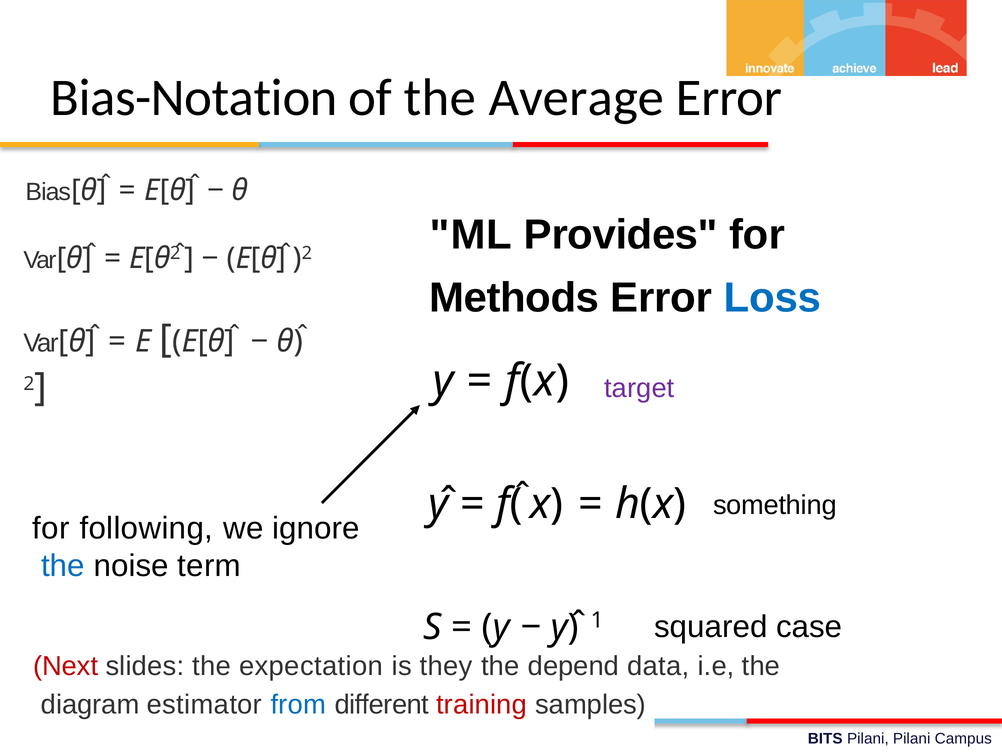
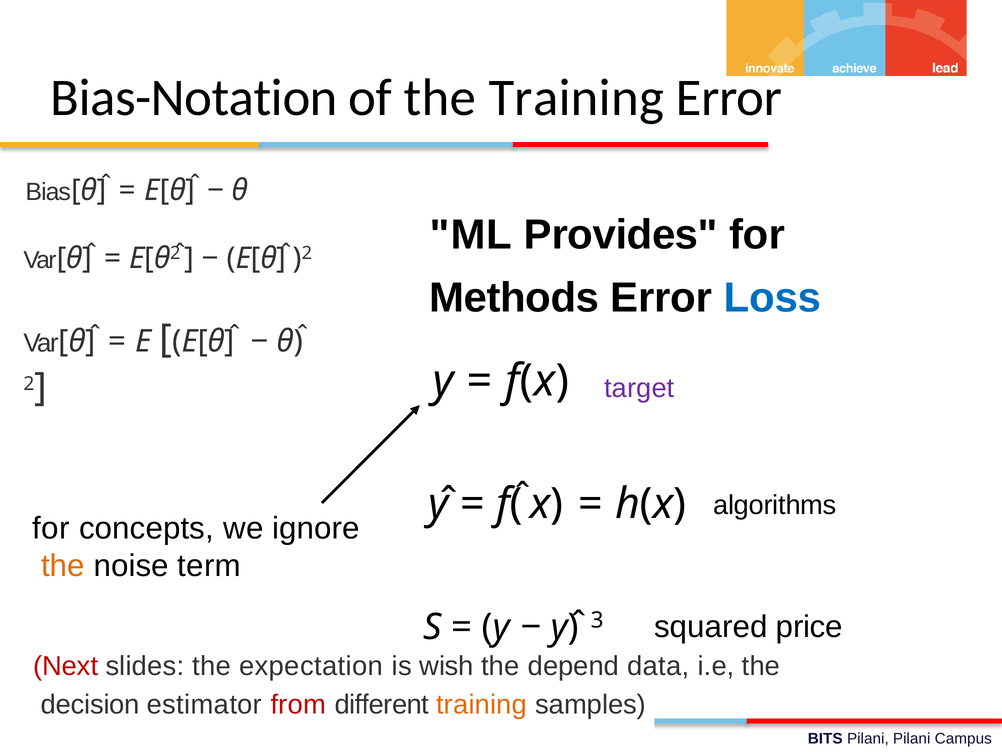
the Average: Average -> Training (576, 98)
something: something -> algorithms (775, 505)
following: following -> concepts (146, 528)
the colour: blue -> orange (63, 565)
1: 1 -> 3 (597, 620)
case: case -> price (809, 627)
they: they -> wish (446, 666)
diagram: diagram -> decision (90, 704)
from colour: blue -> red (298, 704)
training colour: red -> orange (482, 704)
